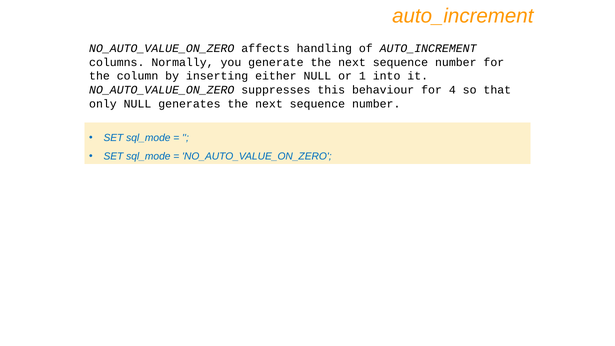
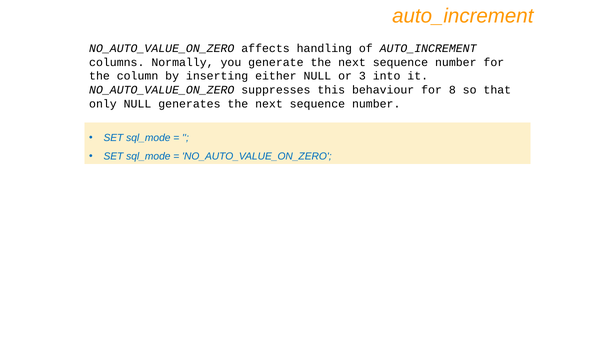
1: 1 -> 3 (362, 76)
4: 4 -> 8 (452, 90)
